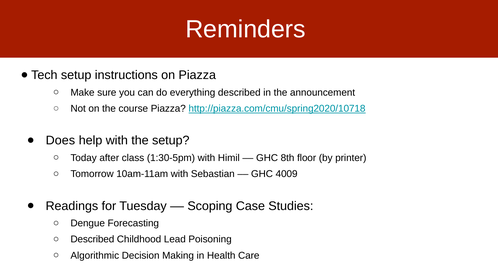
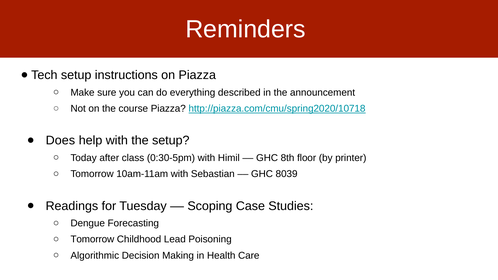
1:30-5pm: 1:30-5pm -> 0:30-5pm (171, 158)
4009: 4009 -> 8039 (287, 174)
Described: Described -> Tomorrow (92, 240)
